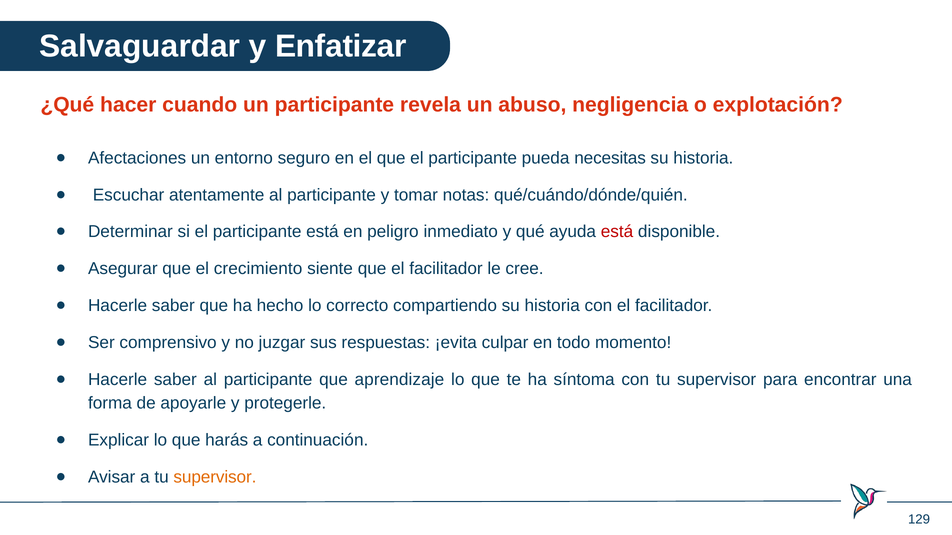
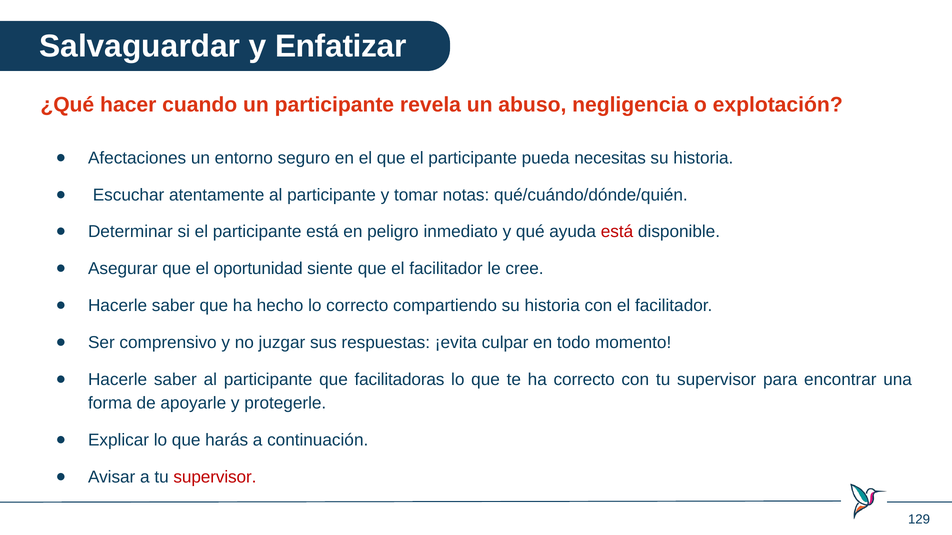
crecimiento: crecimiento -> oportunidad (258, 269)
aprendizaje: aprendizaje -> facilitadoras (400, 380)
ha síntoma: síntoma -> correcto (584, 380)
supervisor colour: orange -> red (215, 477)
